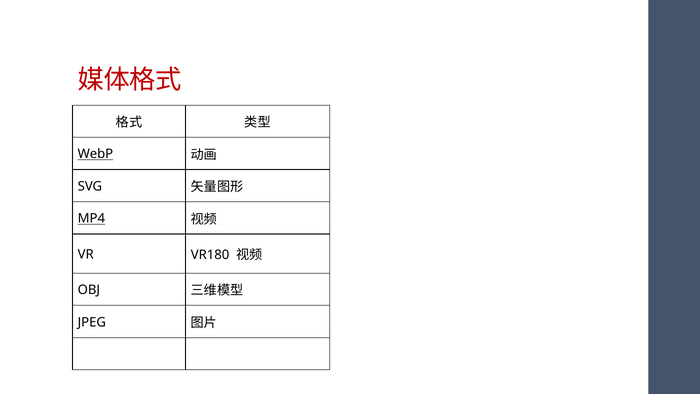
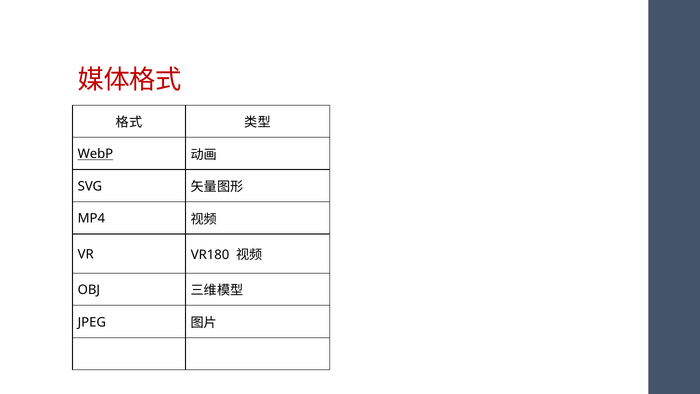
MP4 underline: present -> none (91, 219)
